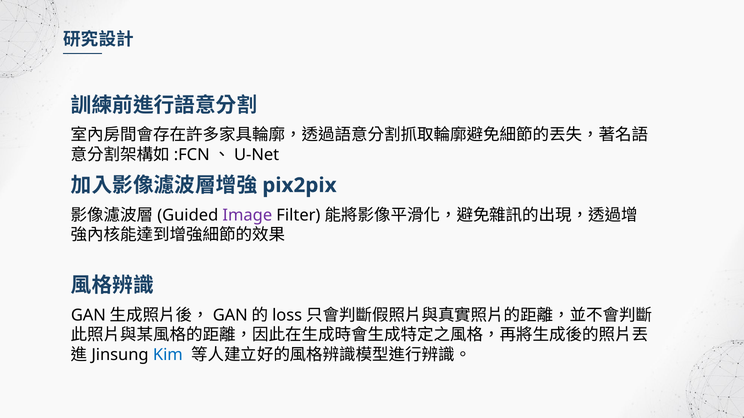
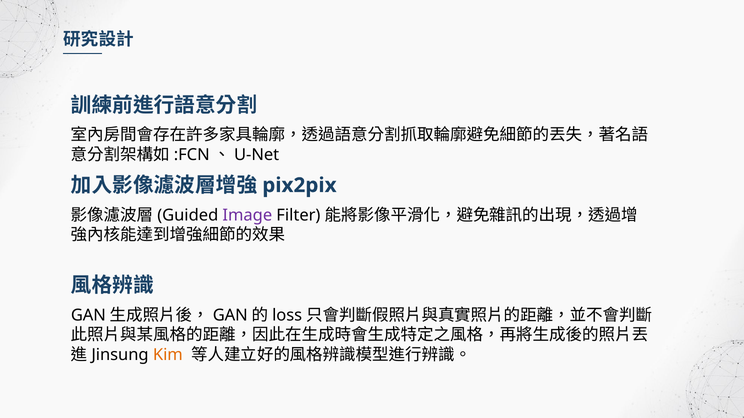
Kim colour: blue -> orange (168, 355)
